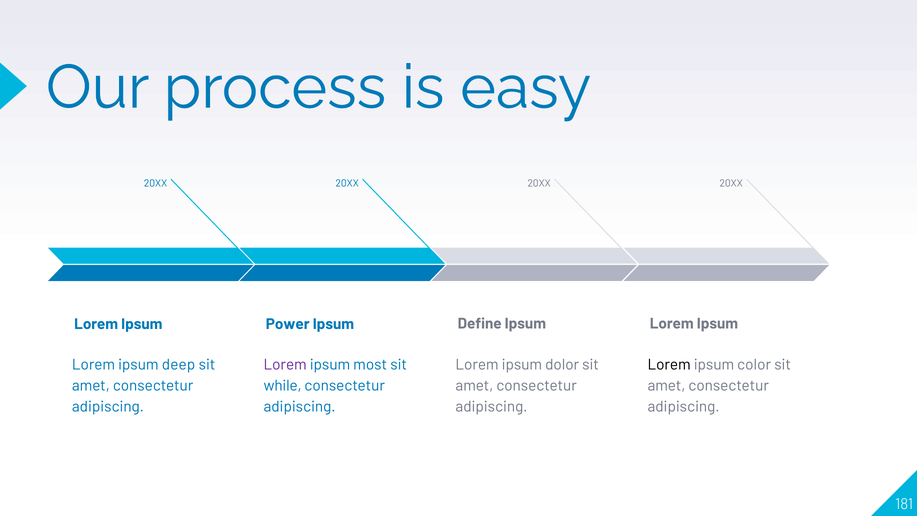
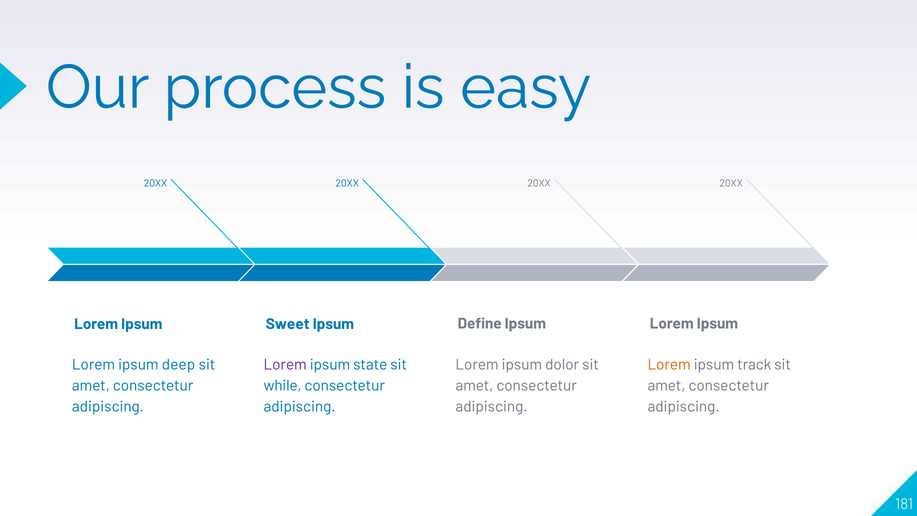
Power: Power -> Sweet (288, 324)
most: most -> state (370, 365)
Lorem colour: black -> orange (669, 364)
color: color -> track (754, 364)
